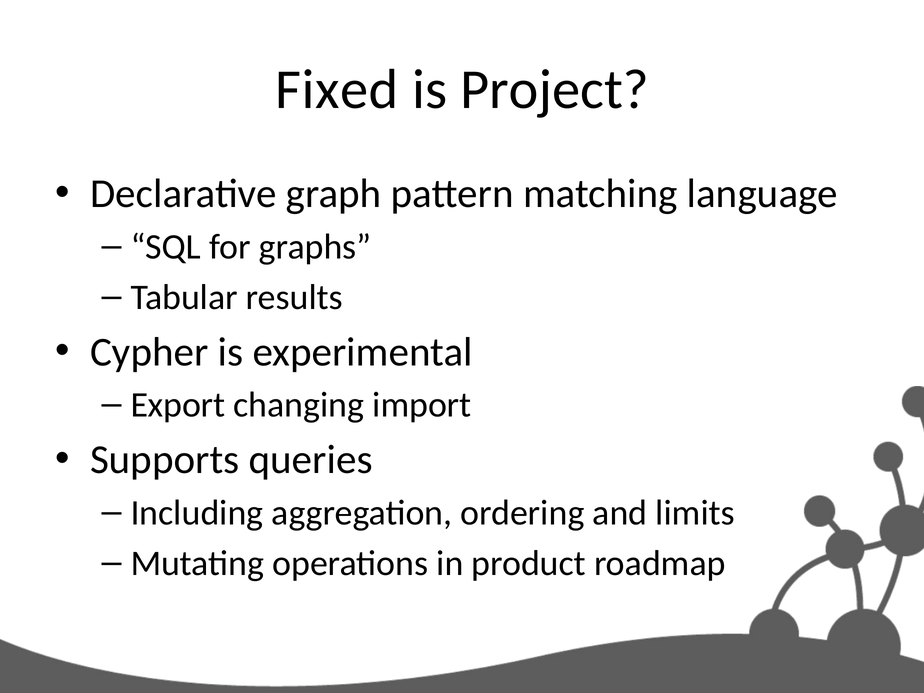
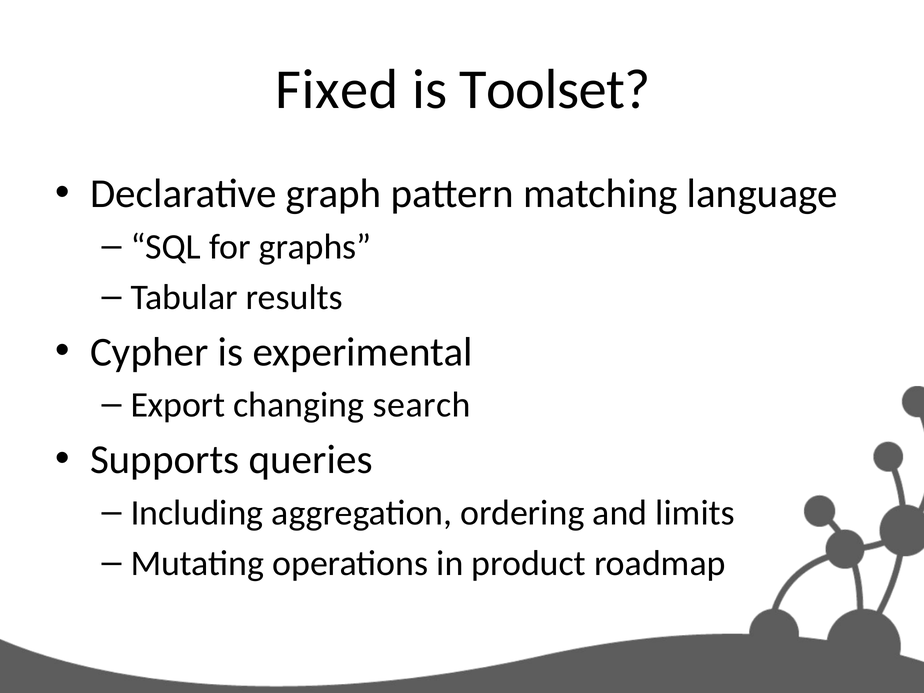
Project: Project -> Toolset (555, 89)
import: import -> search (422, 405)
